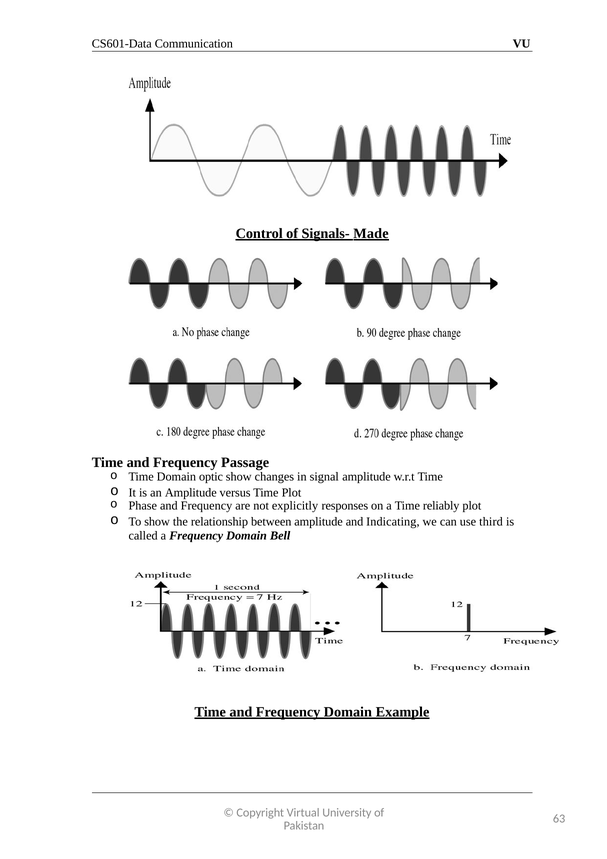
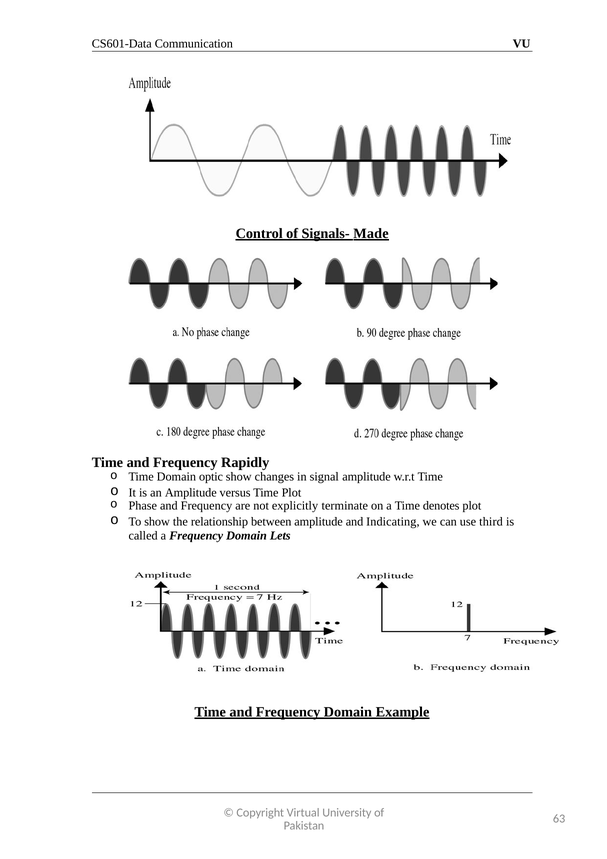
Passage: Passage -> Rapidly (245, 463)
responses: responses -> terminate (345, 506)
reliably: reliably -> denotes (441, 506)
Bell: Bell -> Lets (280, 536)
